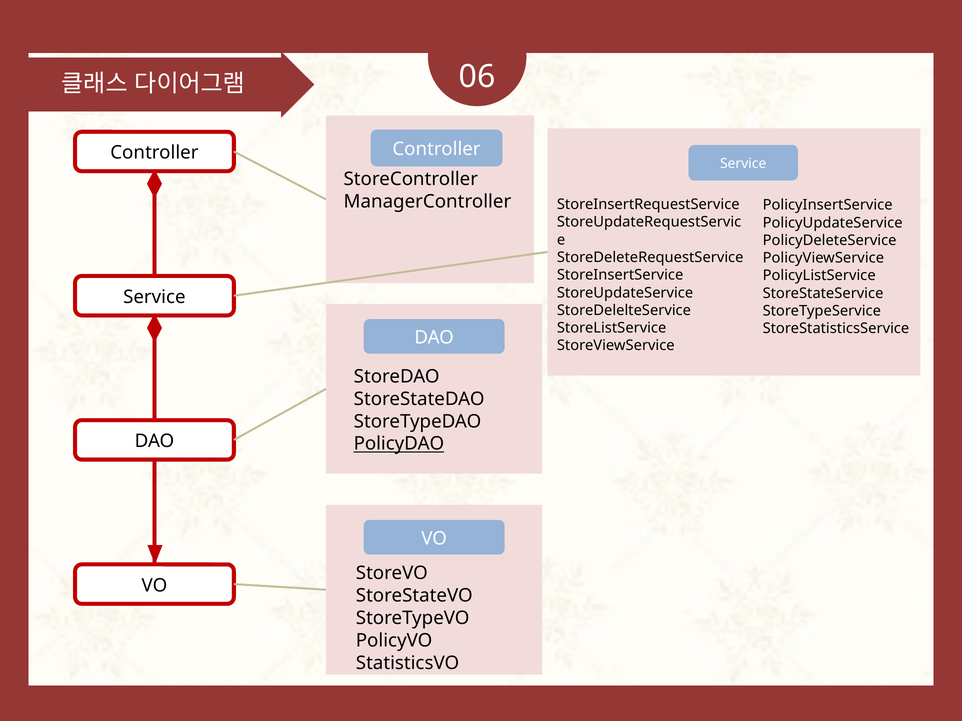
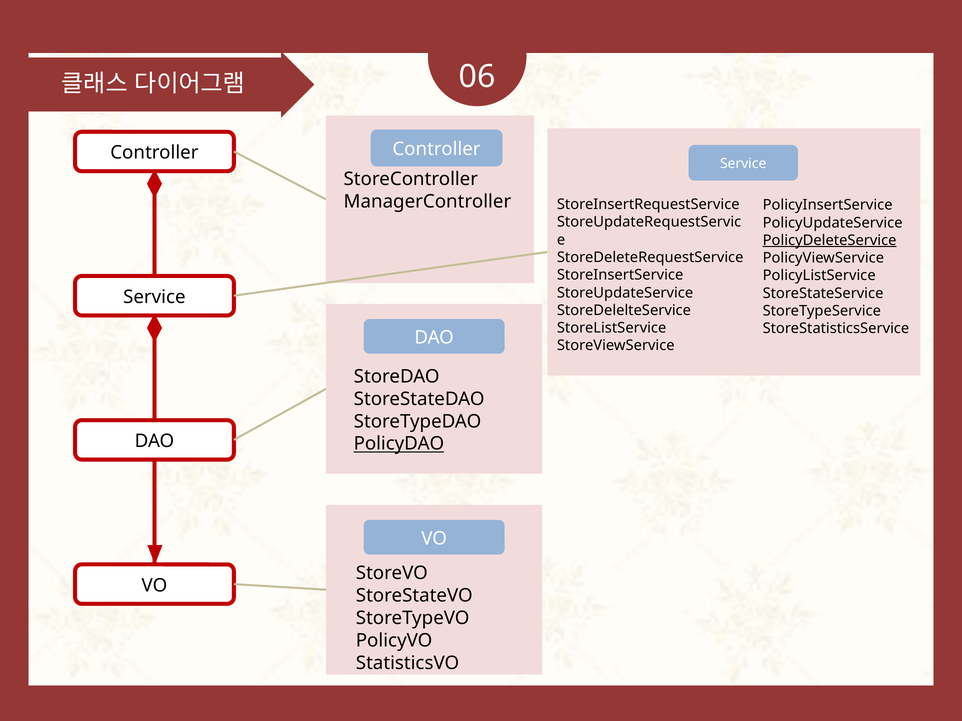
PolicyDeleteService underline: none -> present (830, 240)
